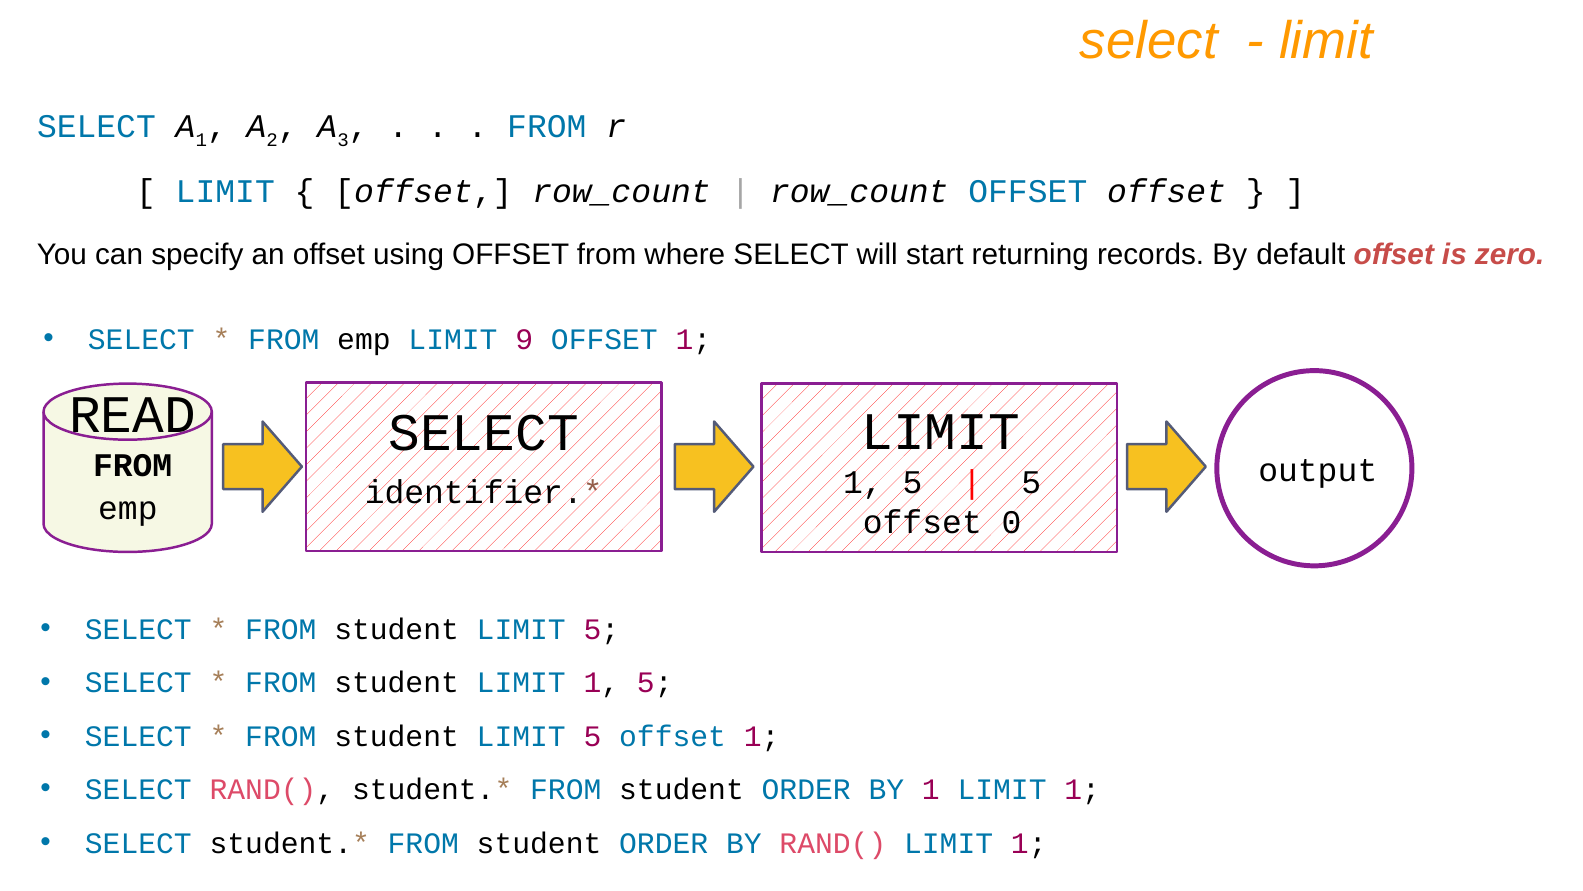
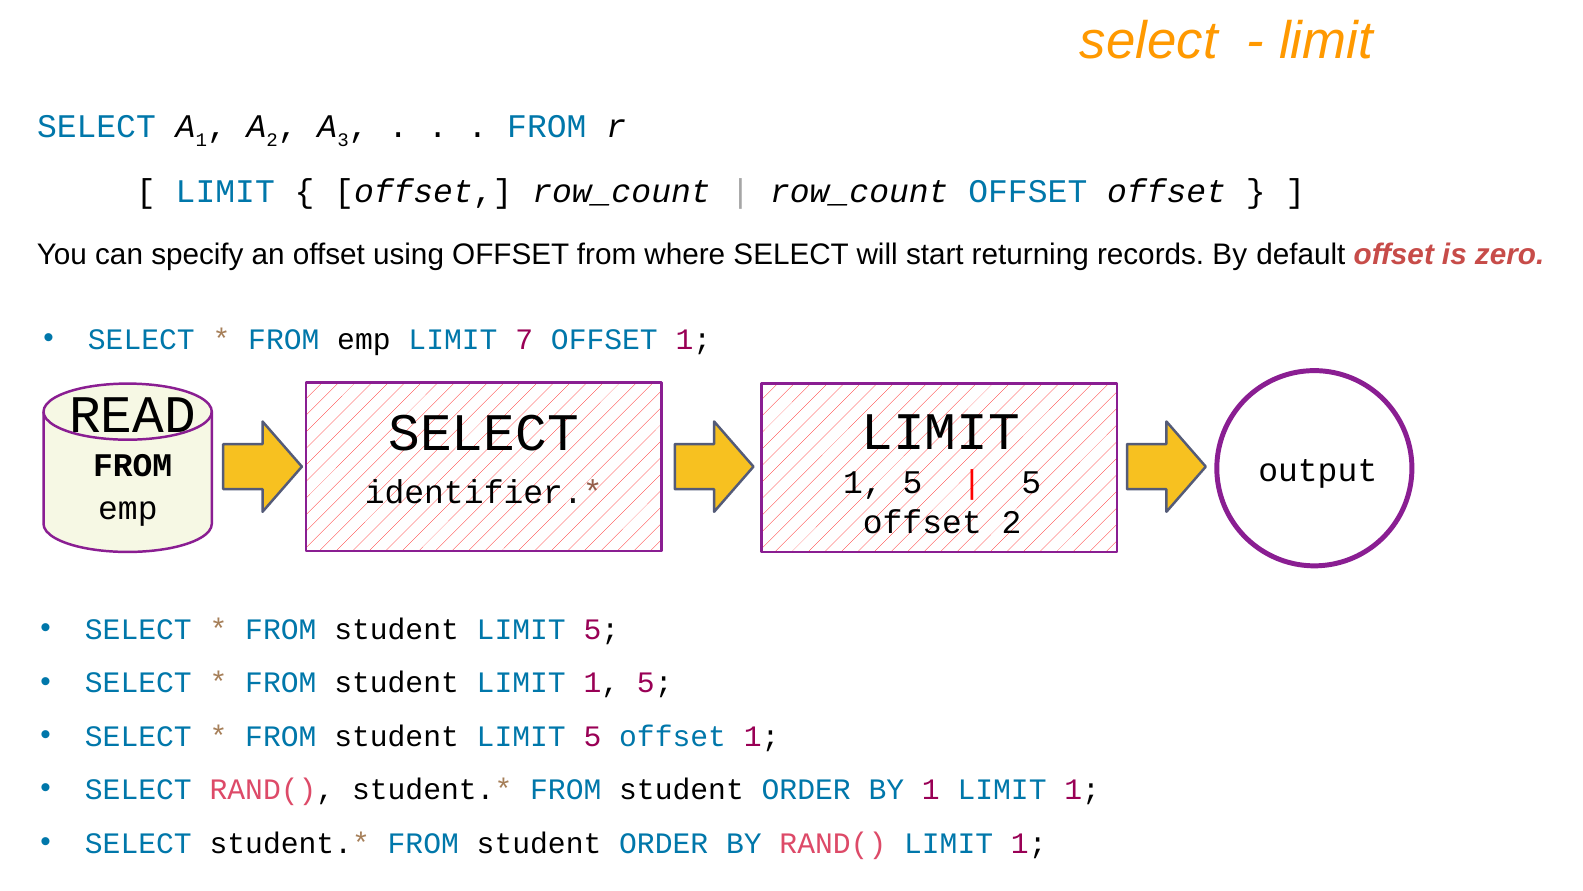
9: 9 -> 7 (524, 339)
offset 0: 0 -> 2 (1012, 522)
